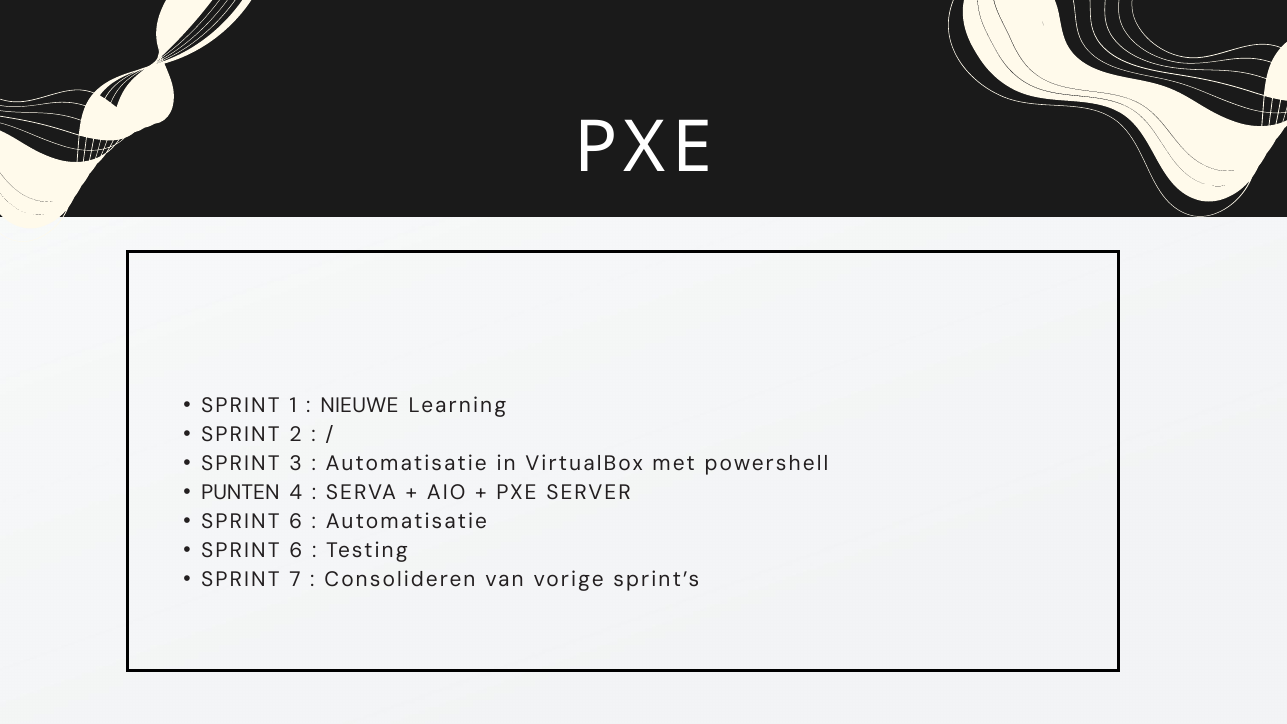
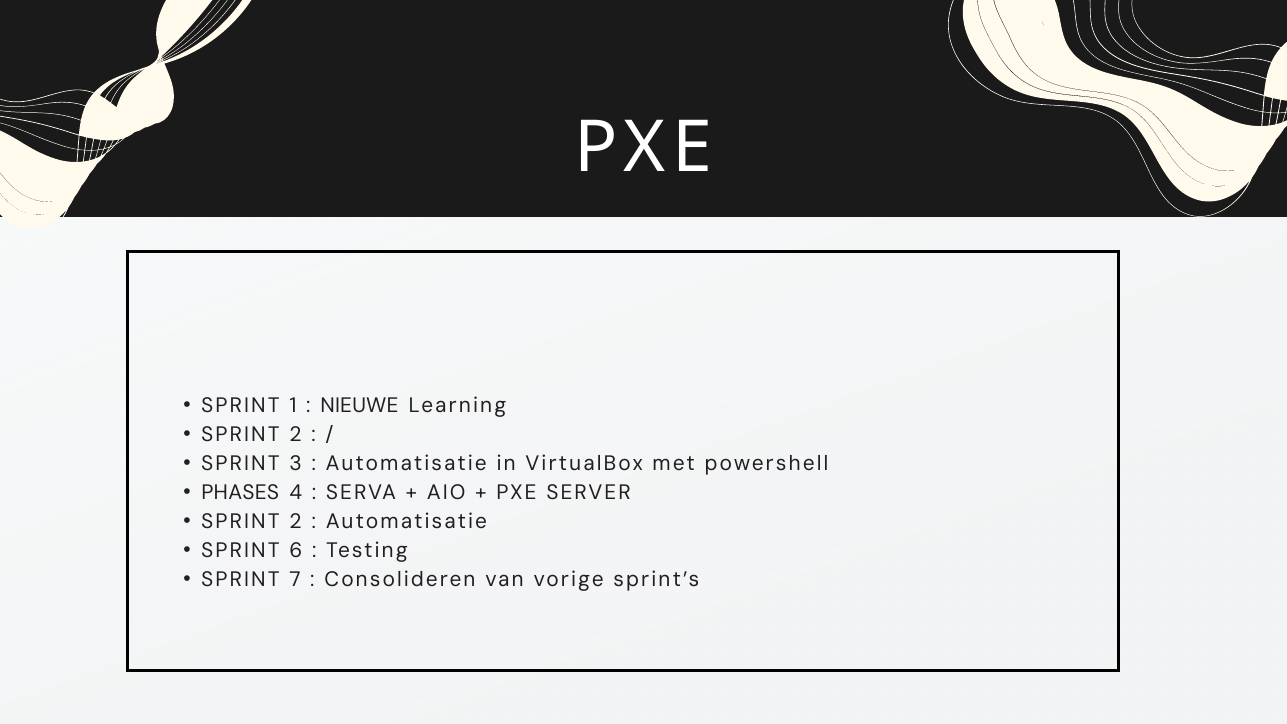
PUNTEN: PUNTEN -> PHASES (240, 493)
6: 6 -> 2 (296, 521)
